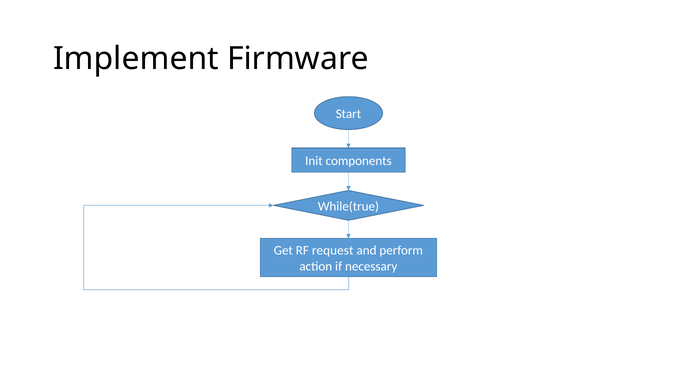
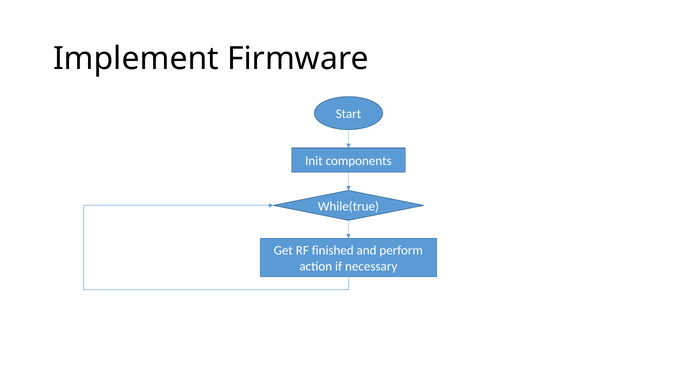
request: request -> finished (333, 251)
